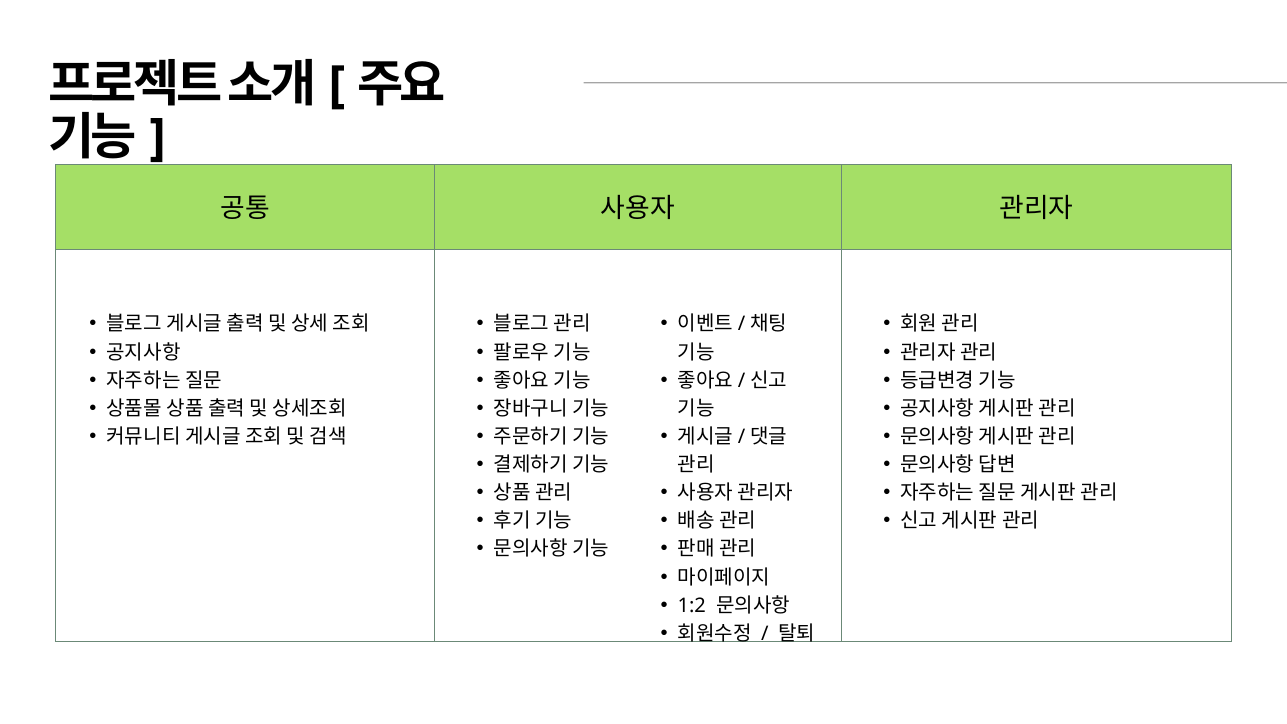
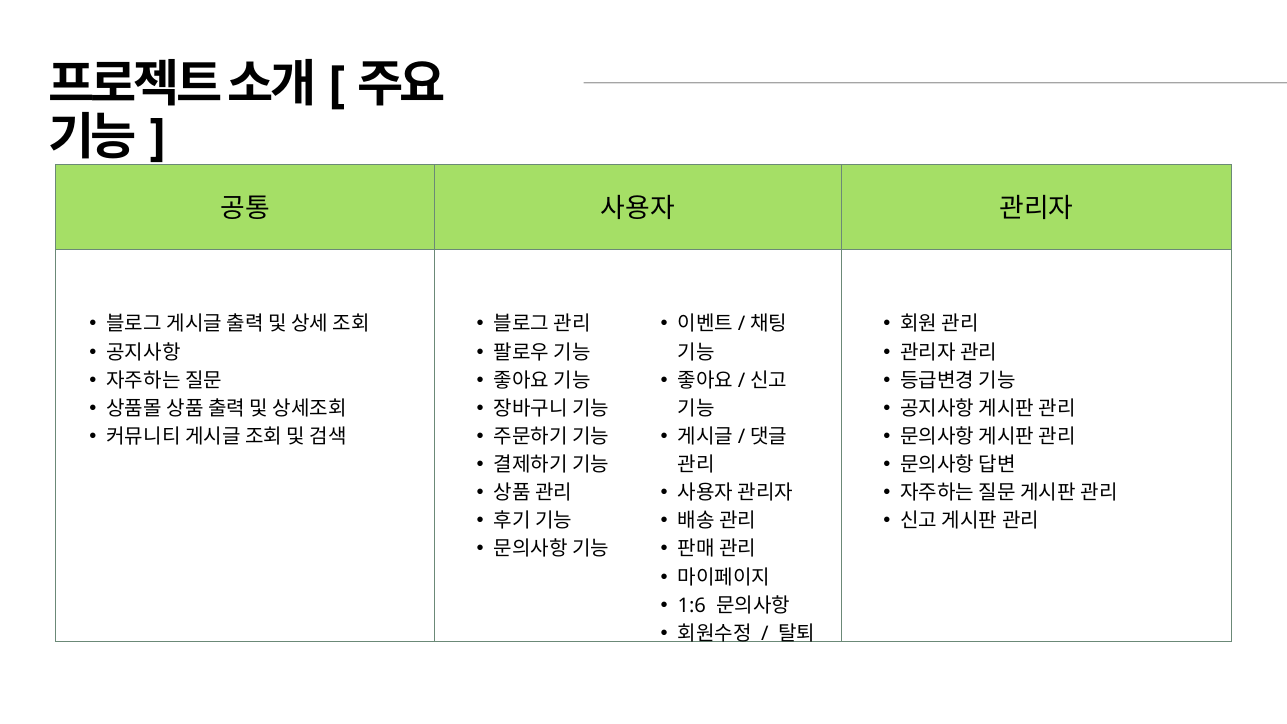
1:2: 1:2 -> 1:6 (692, 605)
